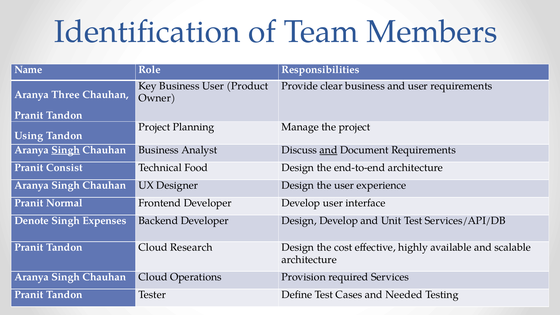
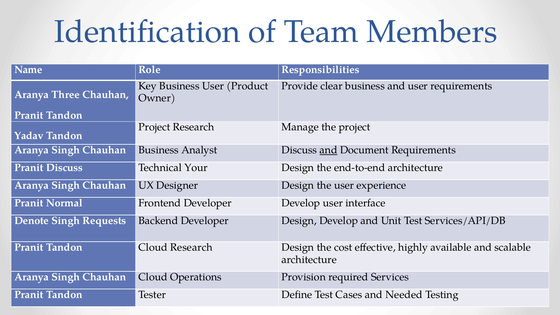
Project Planning: Planning -> Research (194, 127)
Using: Using -> Yadav (29, 136)
Singh underline: present -> none (66, 150)
Pranit Consist: Consist -> Discuss (64, 168)
Food: Food -> Your (196, 168)
Expenses: Expenses -> Requests (104, 221)
